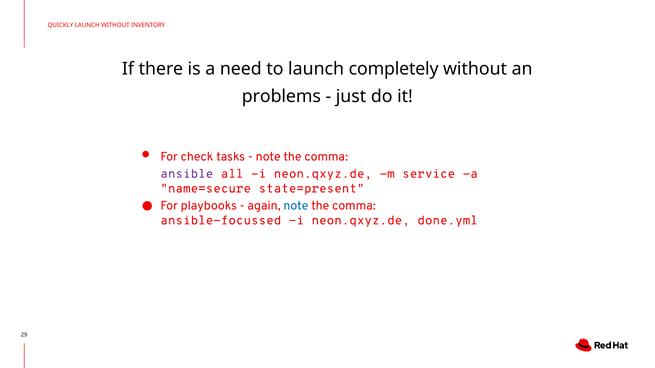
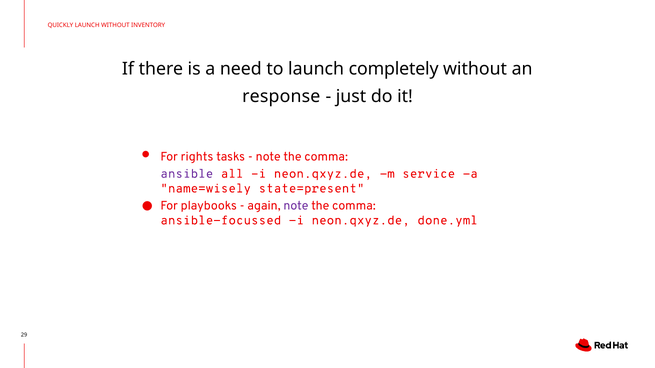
problems: problems -> response (281, 97)
check: check -> rights (197, 157)
name=secure: name=secure -> name=wisely (206, 189)
note colour: blue -> purple (296, 206)
